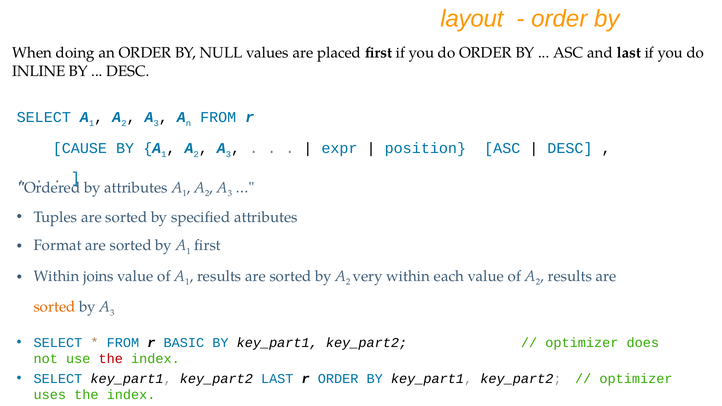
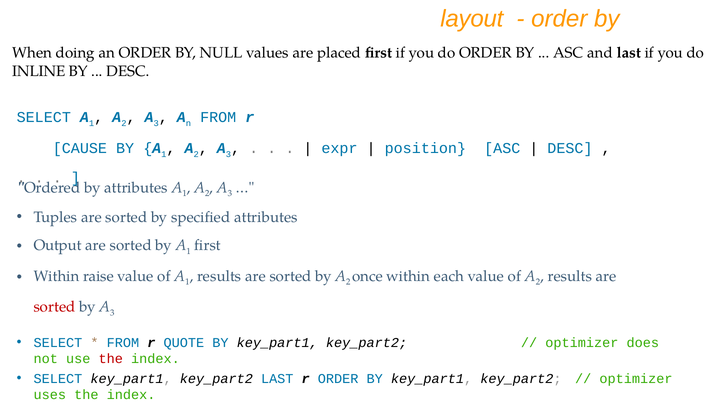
Format: Format -> Output (58, 246)
joins: joins -> raise (98, 276)
very: very -> once (368, 276)
sorted colour: orange -> red (54, 307)
BASIC: BASIC -> QUOTE (184, 343)
